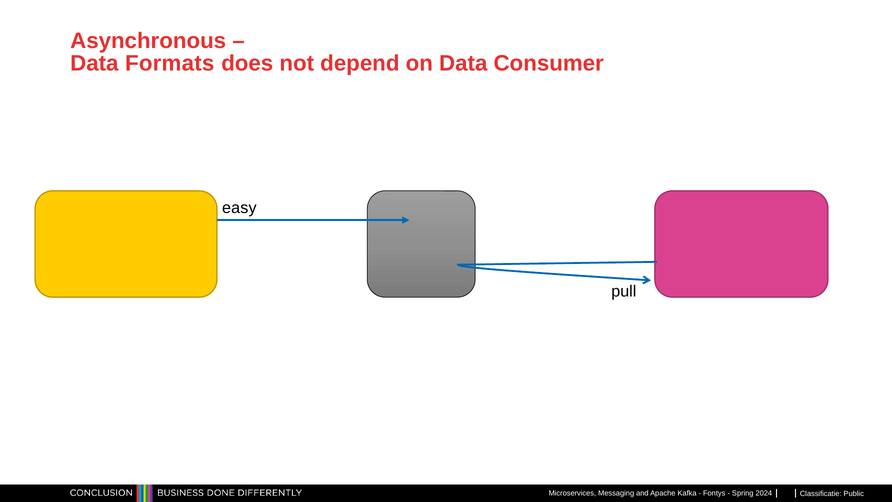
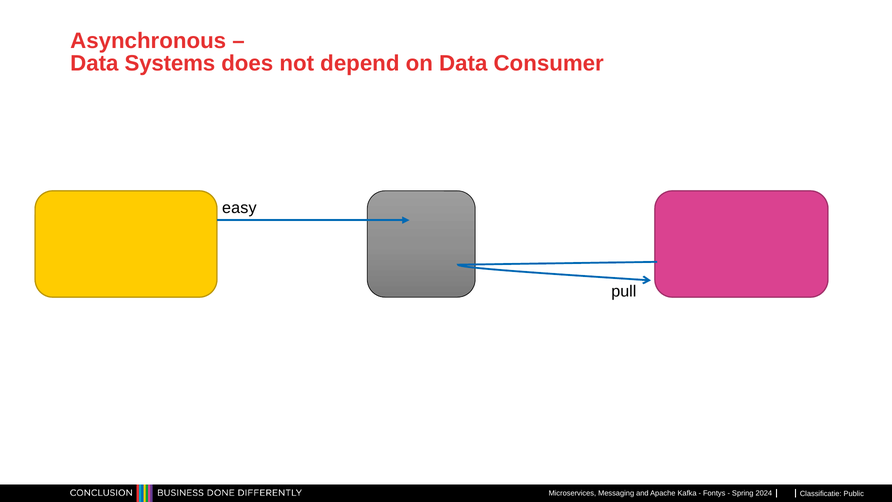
Formats: Formats -> Systems (170, 63)
